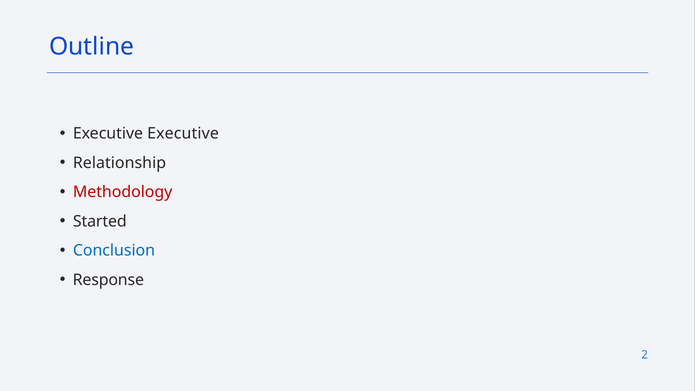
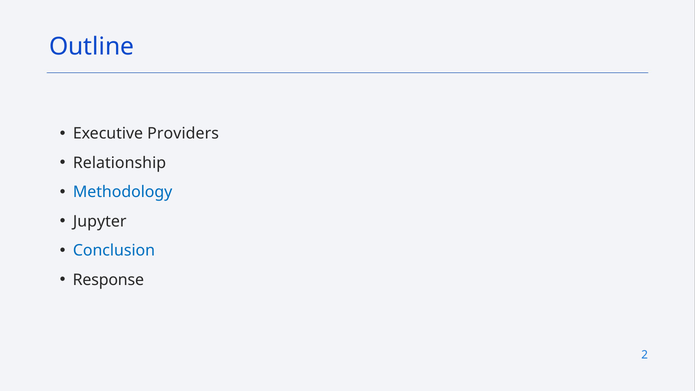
Executive Executive: Executive -> Providers (183, 134)
Methodology colour: red -> blue (123, 192)
Started: Started -> Jupyter (100, 221)
